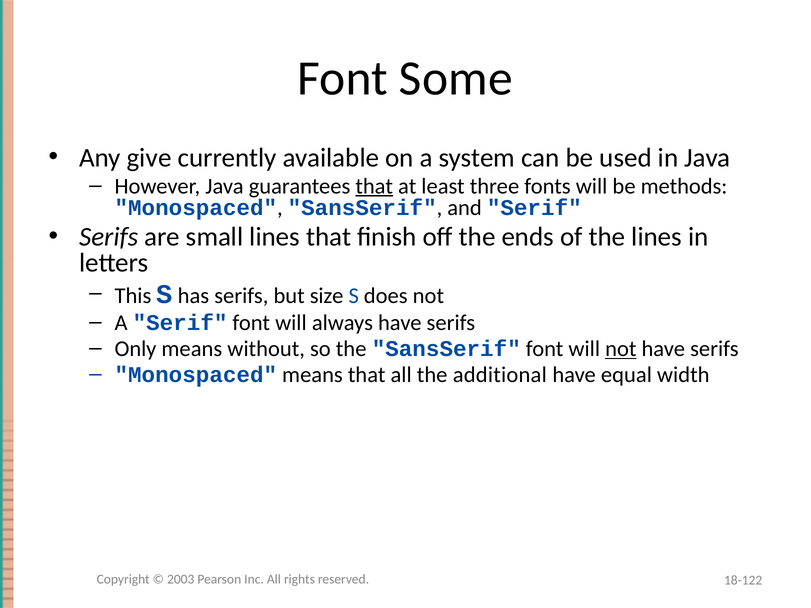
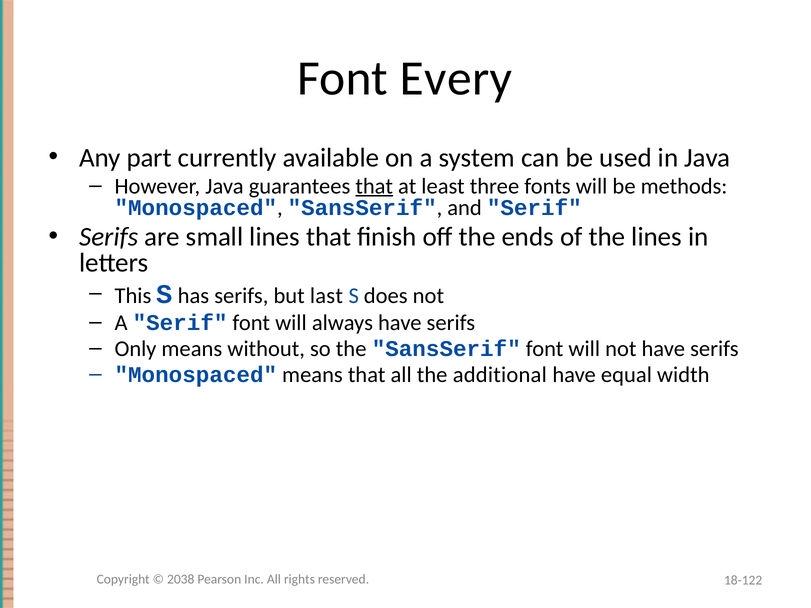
Some: Some -> Every (456, 79)
give: give -> part (149, 158)
size: size -> last (326, 296)
not underline: present -> none (621, 349)
2003: 2003 -> 2038 (181, 579)
